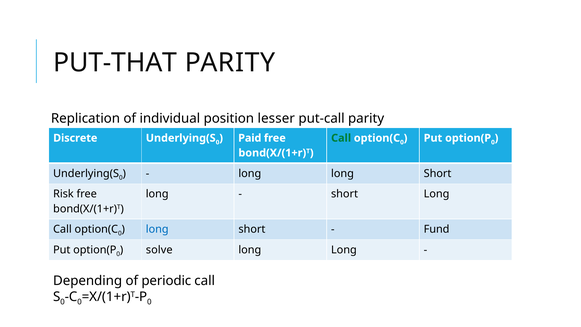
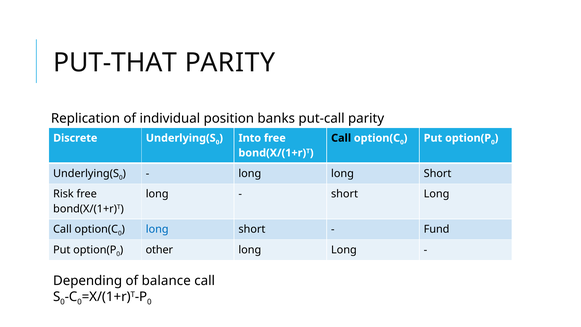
lesser: lesser -> banks (276, 118)
Paid: Paid -> Into (250, 138)
Call colour: green -> black (341, 138)
solve: solve -> other (159, 250)
periodic: periodic -> balance (166, 281)
